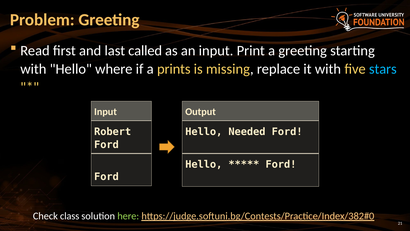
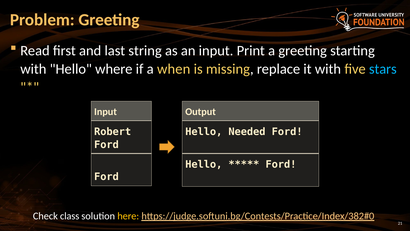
called: called -> string (145, 51)
prints: prints -> when (174, 69)
here colour: light green -> yellow (128, 216)
